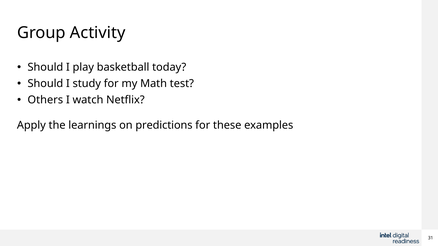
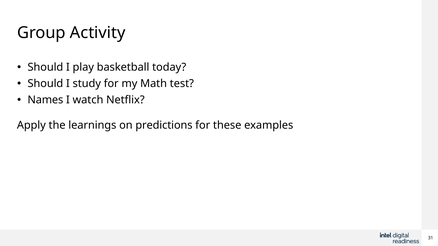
Others: Others -> Names (45, 100)
